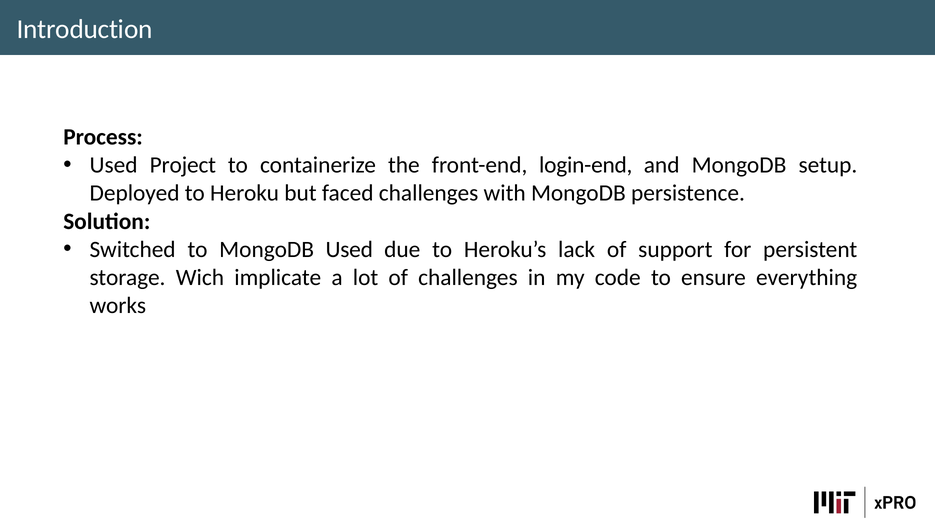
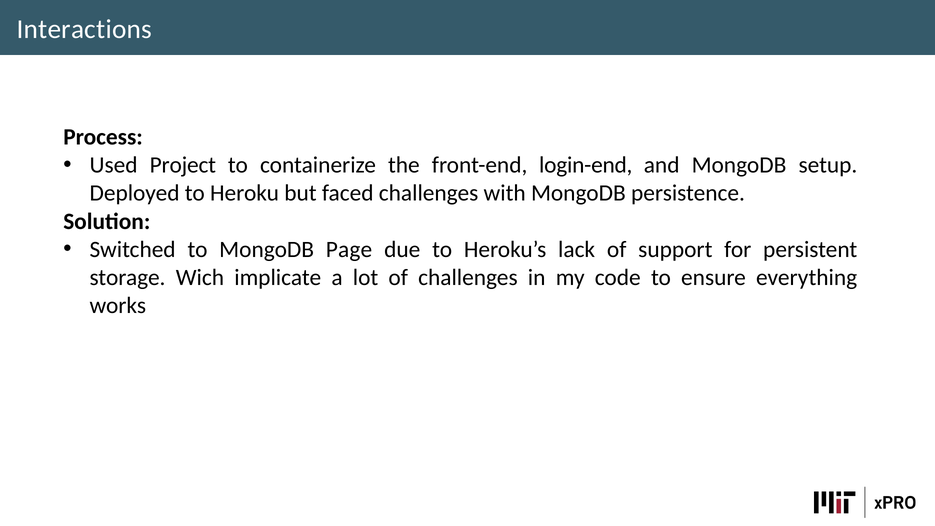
Introduction: Introduction -> Interactions (84, 29)
MongoDB Used: Used -> Page (349, 249)
